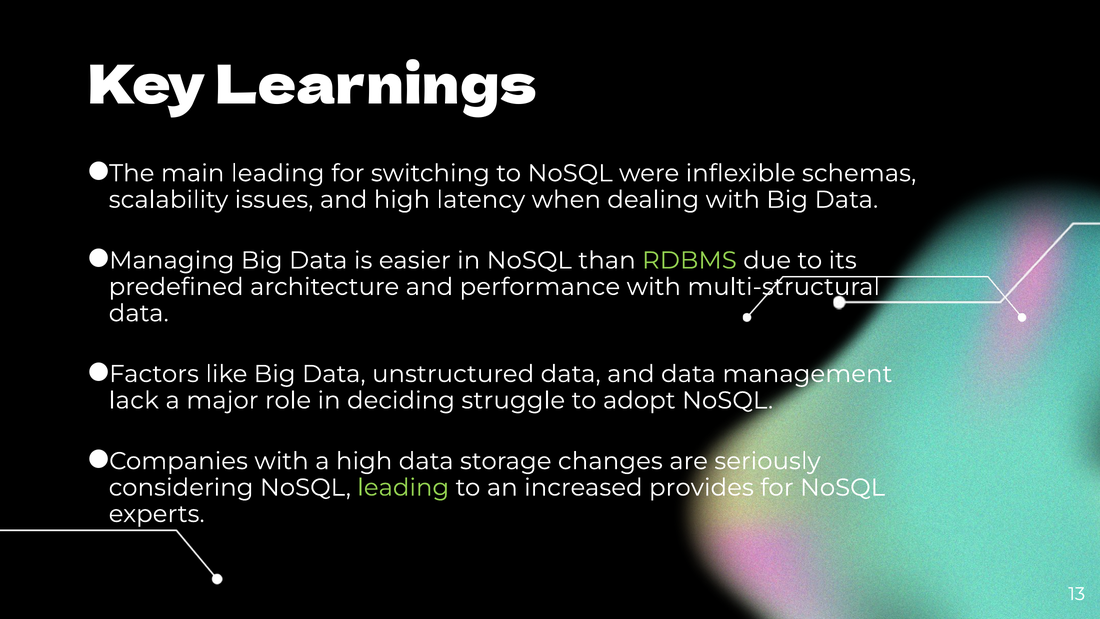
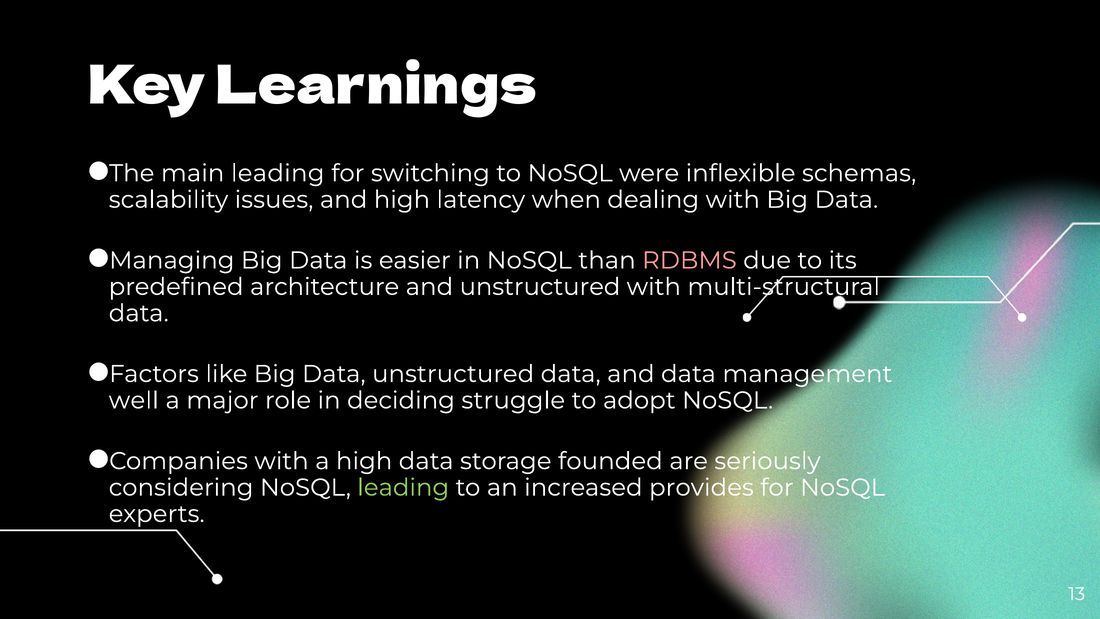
RDBMS colour: light green -> pink (689, 260)
and performance: performance -> unstructured (540, 287)
lack: lack -> well (134, 400)
changes: changes -> founded (610, 461)
